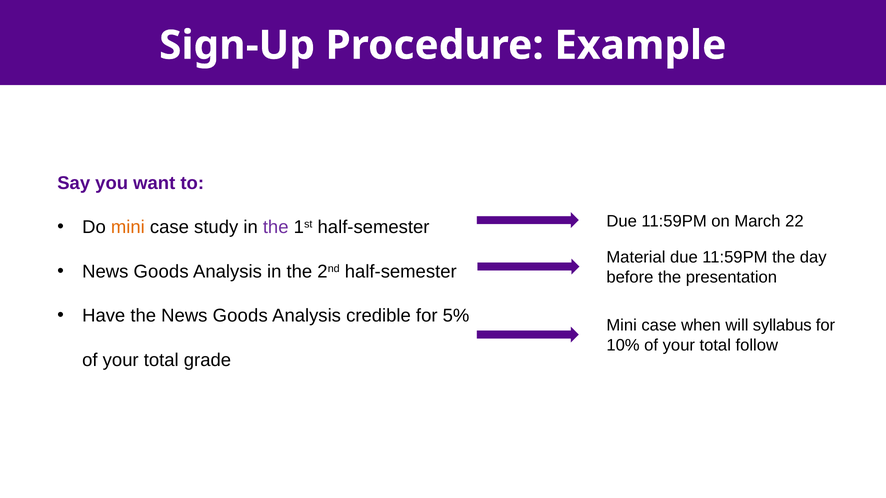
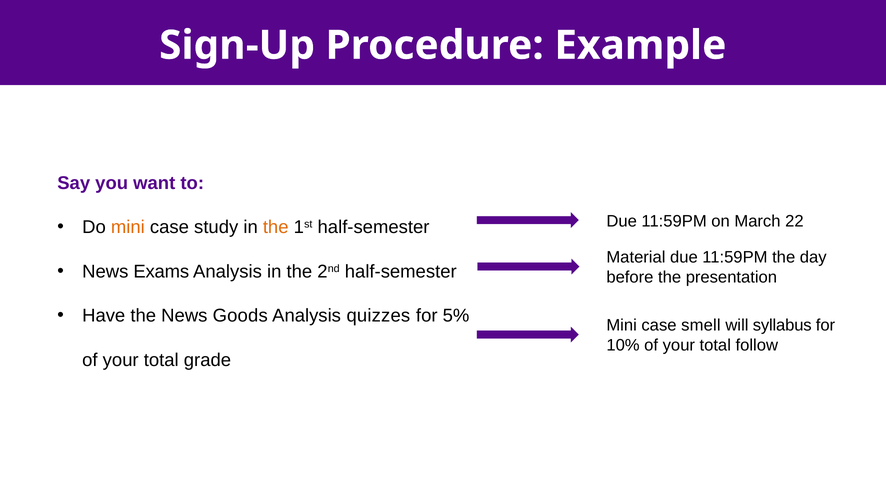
the colour: purple -> orange (276, 227)
Goods: Goods -> Exams (161, 272)
credible: credible -> quizzes (378, 316)
when: when -> smell (701, 326)
